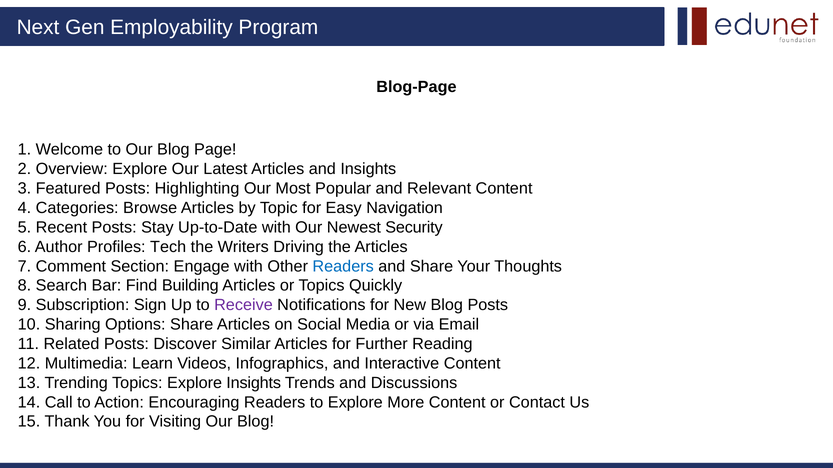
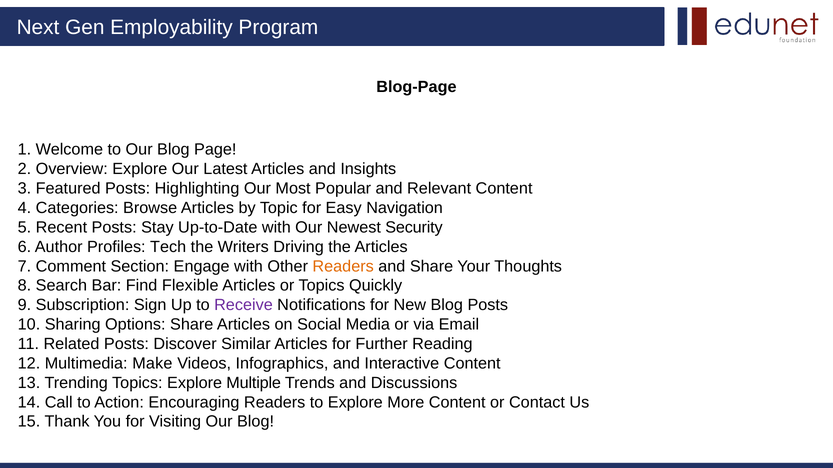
Readers colour: blue -> orange (343, 267)
Building: Building -> Flexible (190, 286)
Learn: Learn -> Make (152, 364)
Explore Insights: Insights -> Multiple (254, 383)
